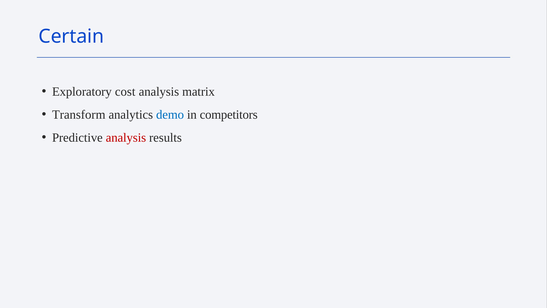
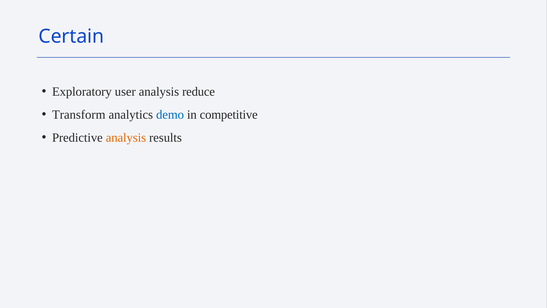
cost: cost -> user (125, 92)
matrix: matrix -> reduce (199, 92)
competitors: competitors -> competitive (229, 115)
analysis colour: red -> orange (126, 138)
